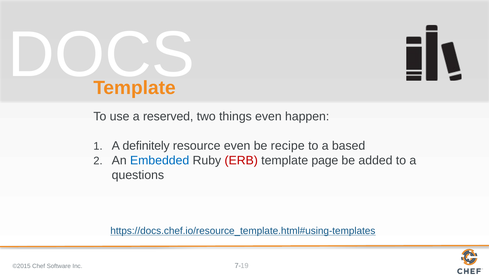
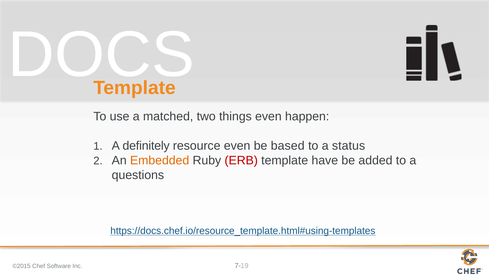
reserved: reserved -> matched (168, 116)
recipe: recipe -> based (288, 146)
based: based -> status (349, 146)
Embedded colour: blue -> orange (160, 160)
page: page -> have (325, 160)
